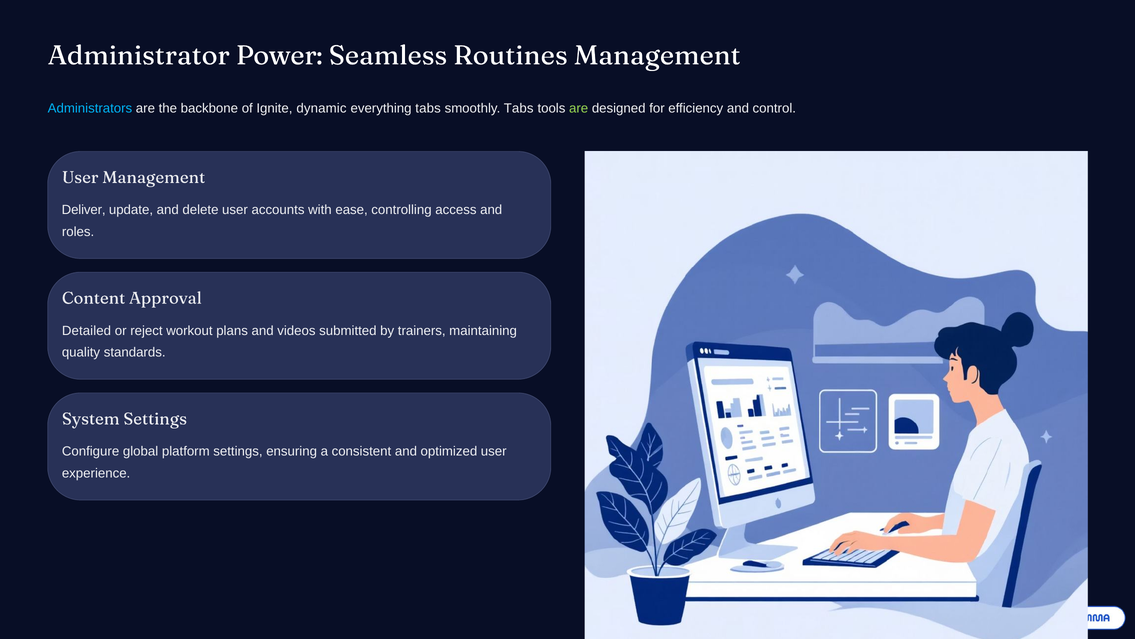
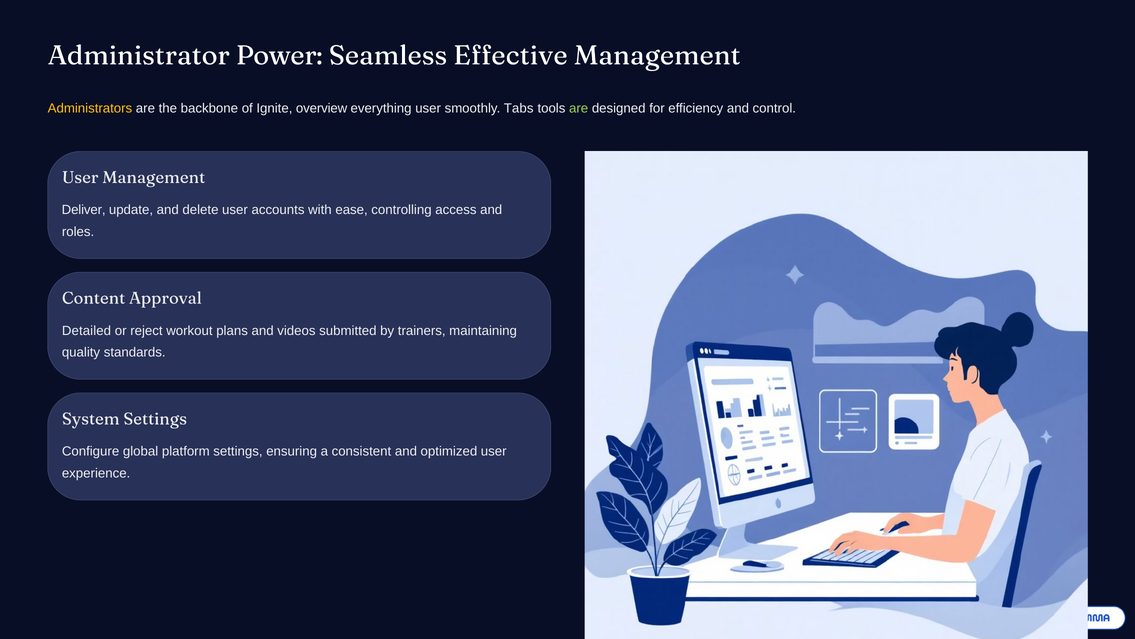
Routines: Routines -> Effective (510, 55)
Administrators colour: light blue -> yellow (90, 108)
dynamic: dynamic -> overview (322, 108)
everything tabs: tabs -> user (428, 108)
